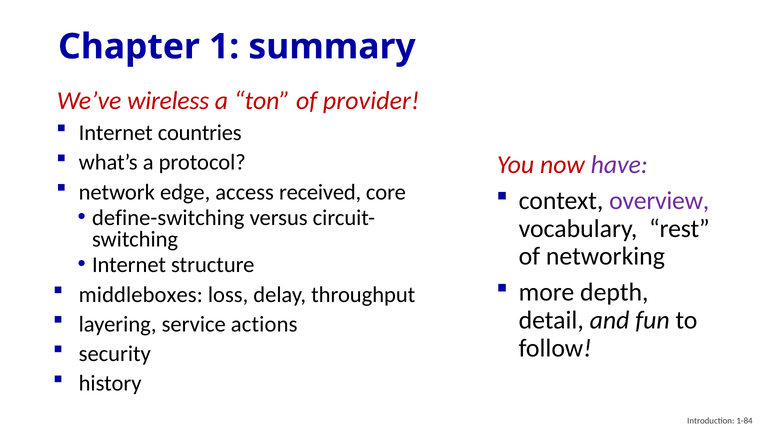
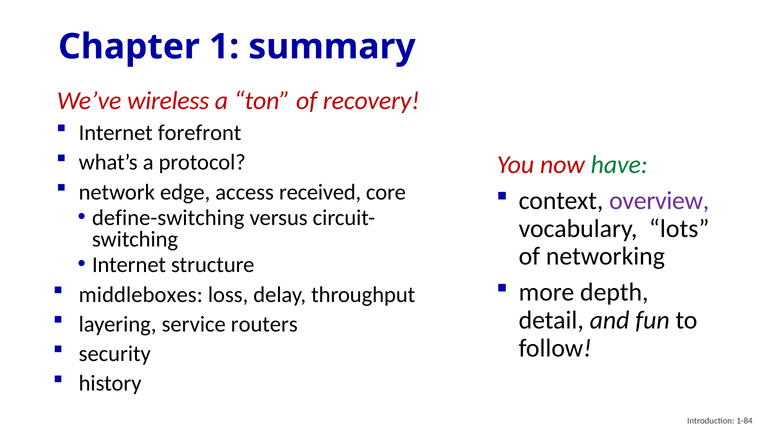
provider: provider -> recovery (371, 101)
countries: countries -> forefront (200, 133)
have colour: purple -> green (619, 165)
rest: rest -> lots (679, 228)
actions: actions -> routers (264, 324)
